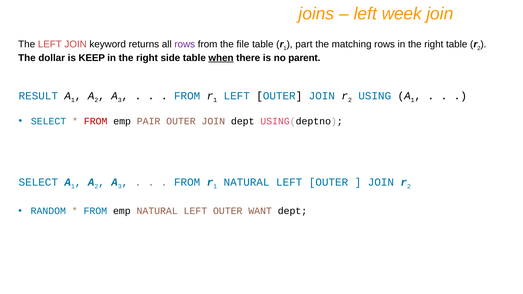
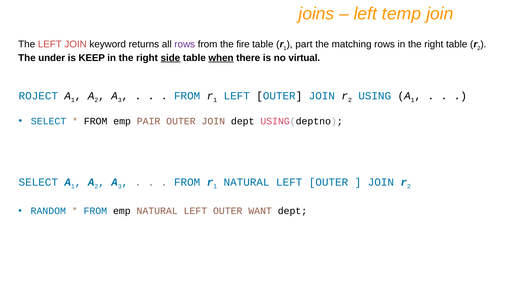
week: week -> temp (402, 14)
file: file -> fire (243, 44)
dollar: dollar -> under (52, 58)
side underline: none -> present (170, 58)
parent: parent -> virtual (304, 58)
RESULT: RESULT -> ROJECT (38, 96)
FROM colour: red -> black (96, 121)
